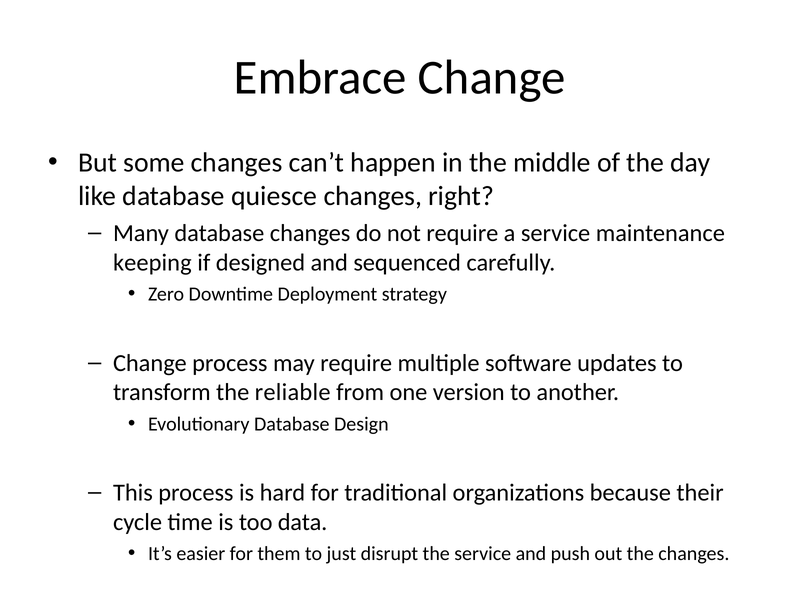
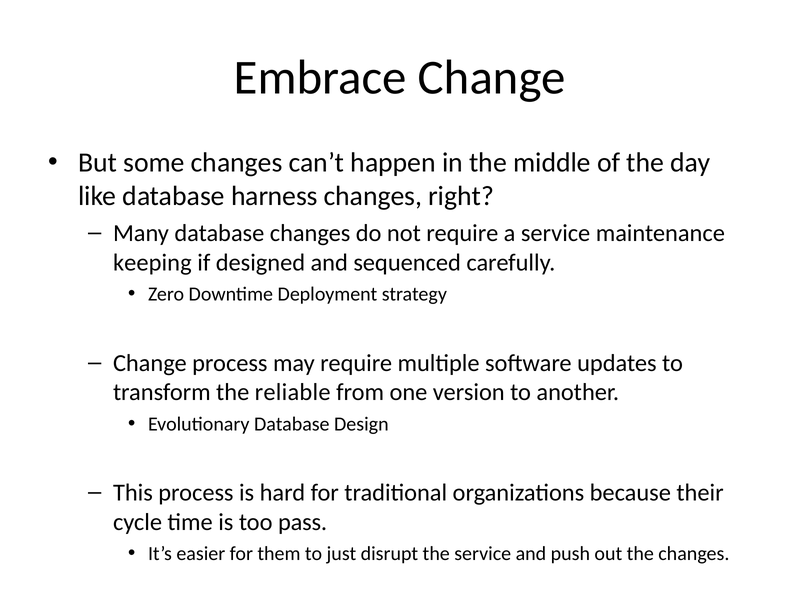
quiesce: quiesce -> harness (274, 196)
data: data -> pass (303, 522)
